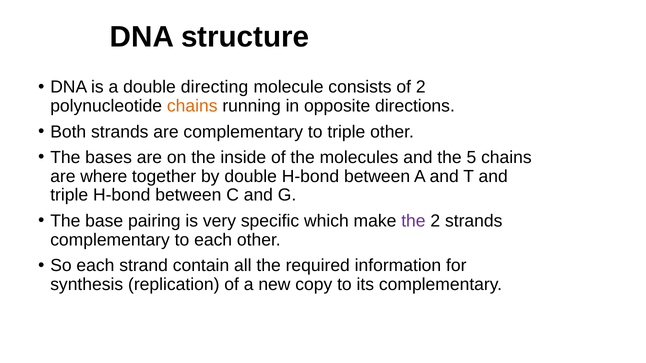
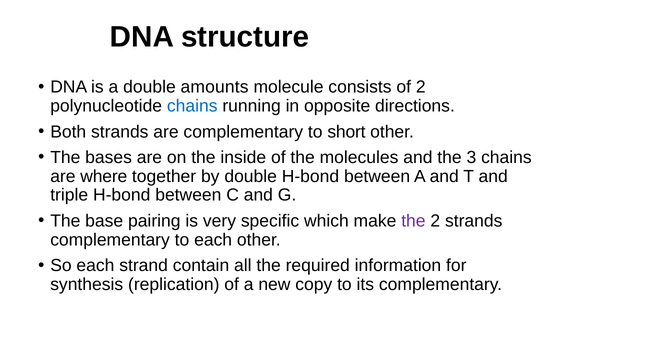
directing: directing -> amounts (215, 87)
chains colour: orange -> blue (192, 106)
to triple: triple -> short (346, 132)
5: 5 -> 3 (471, 158)
